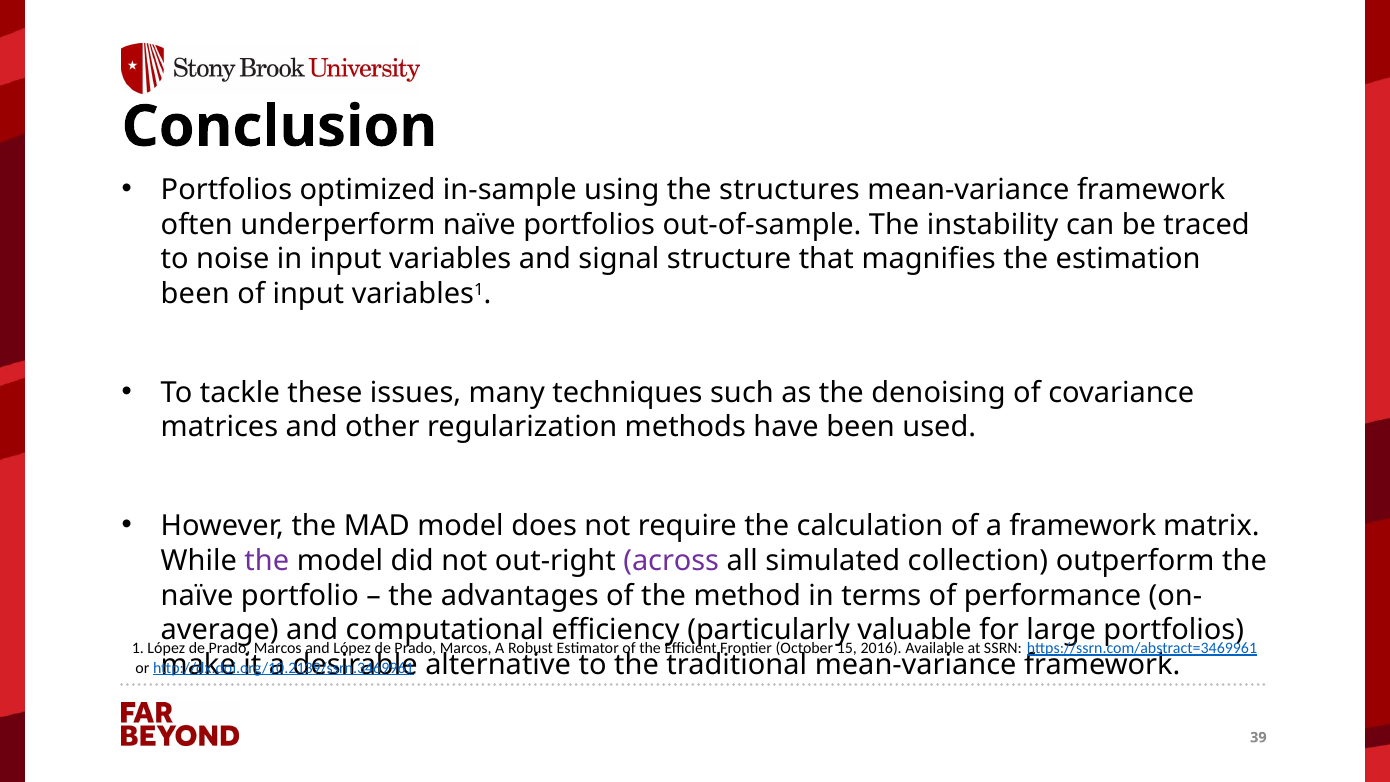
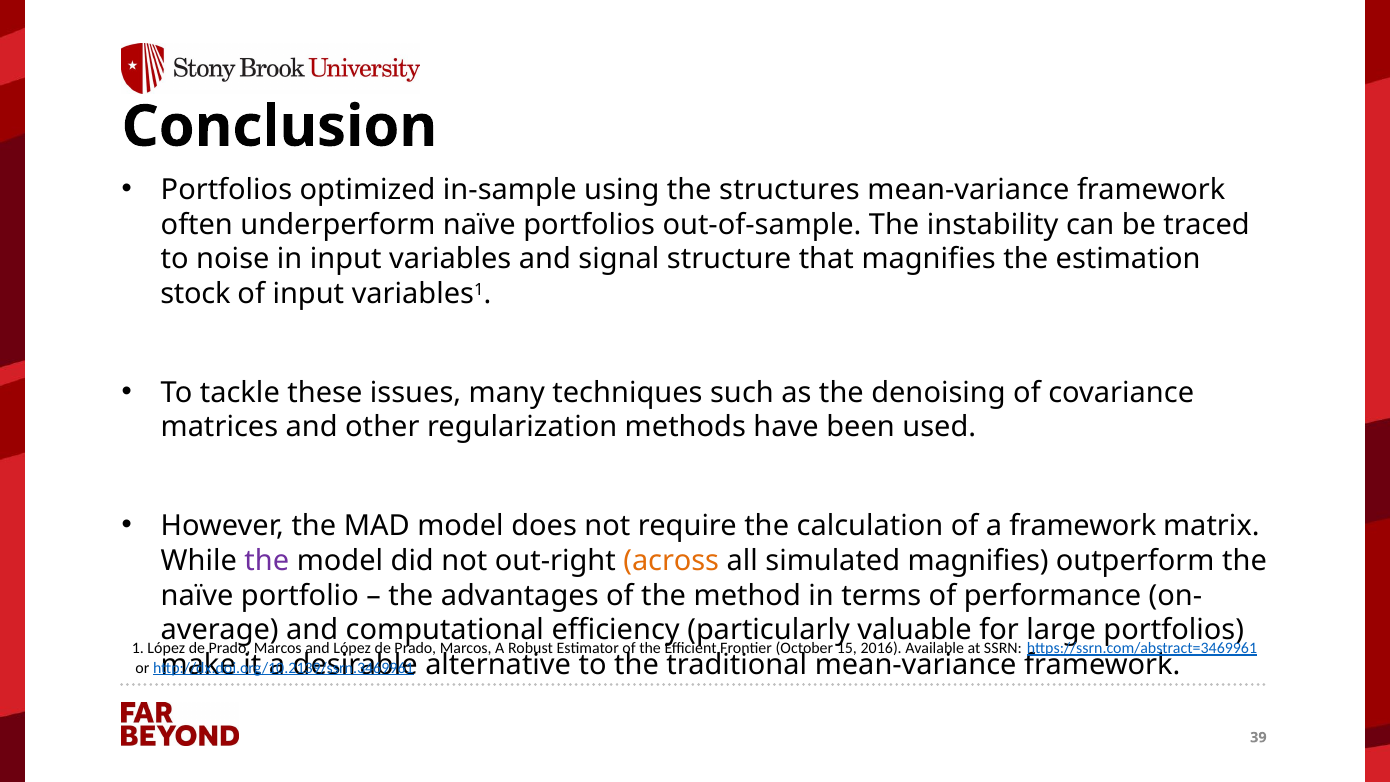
been: been -> stock (195, 294)
across colour: purple -> orange (671, 561)
simulated collection: collection -> magnifies (978, 561)
